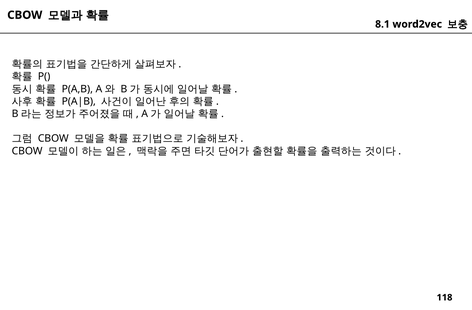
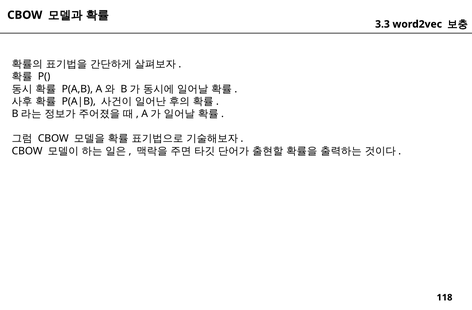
8.1: 8.1 -> 3.3 (382, 24)
